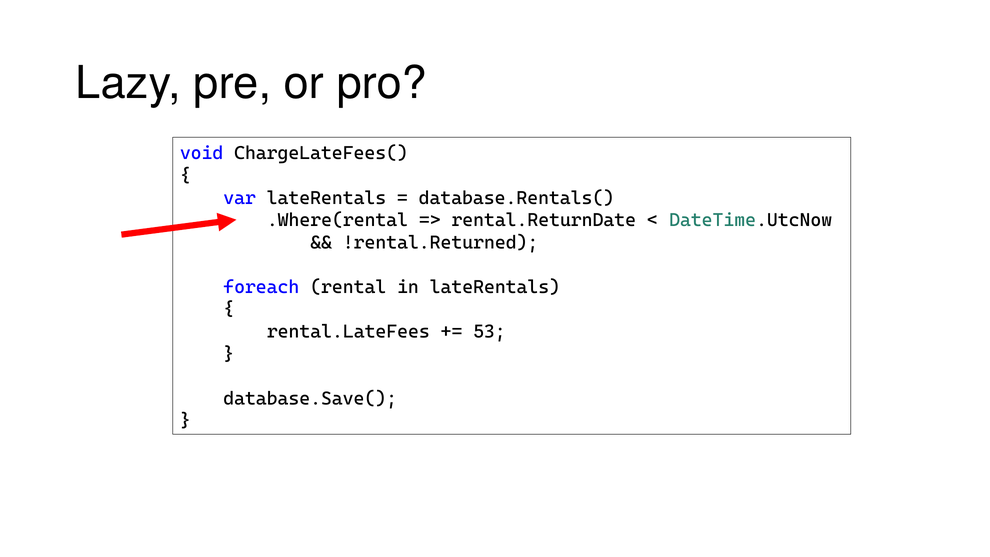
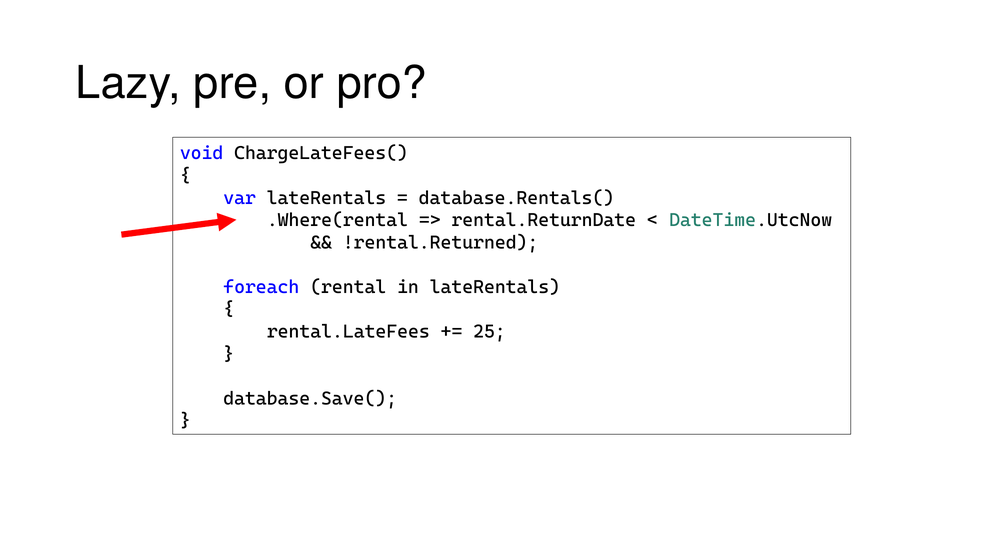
53: 53 -> 25 (489, 332)
